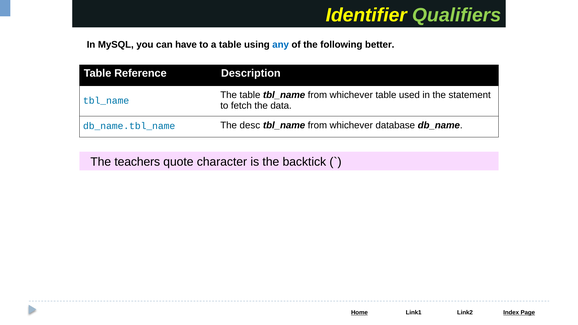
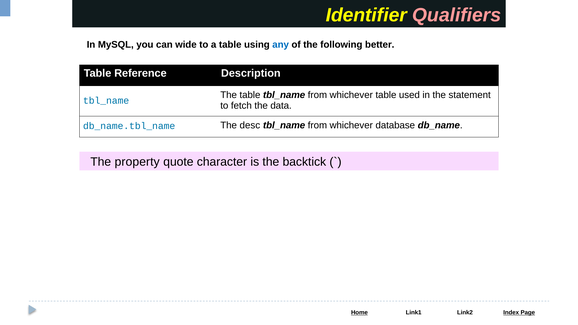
Qualifiers colour: light green -> pink (457, 15)
have: have -> wide (186, 45)
teachers: teachers -> property (137, 162)
